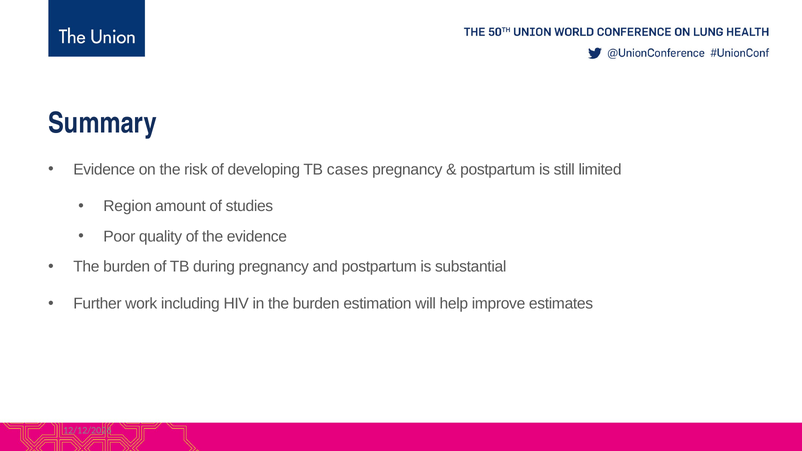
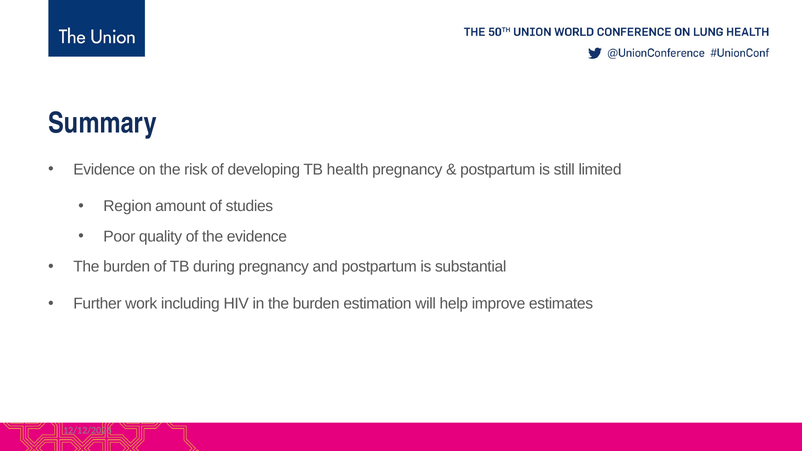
cases: cases -> health (348, 169)
